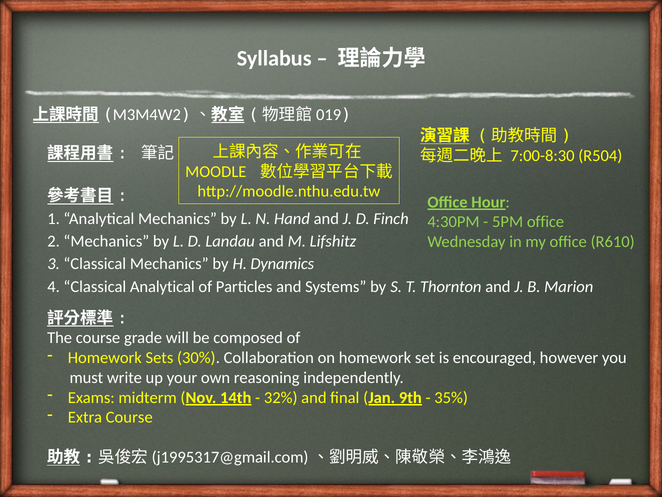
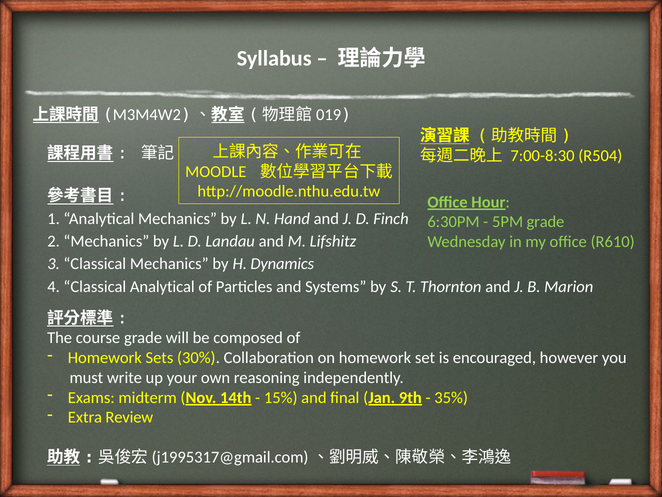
4:30PM: 4:30PM -> 6:30PM (453, 222)
5PM office: office -> grade (545, 222)
32%: 32% -> 15% (281, 397)
Extra Course: Course -> Review (129, 417)
